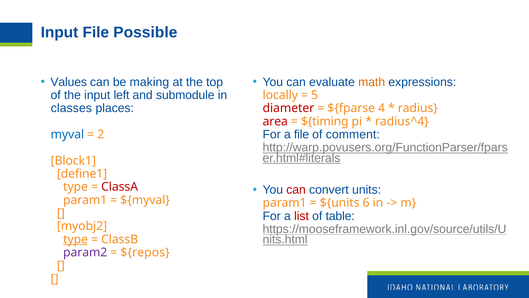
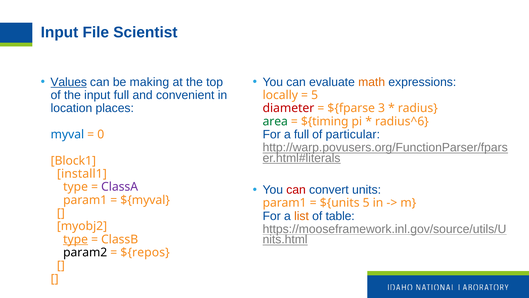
Possible: Possible -> Scientist (145, 32)
Values underline: none -> present (69, 82)
input left: left -> full (121, 95)
submodule: submodule -> convenient (185, 95)
classes: classes -> location (71, 108)
4: 4 -> 3 (381, 108)
area colour: red -> green (275, 121)
radius^4: radius^4 -> radius^6 (402, 121)
a file: file -> full (302, 134)
comment: comment -> particular (353, 134)
2: 2 -> 0 (101, 134)
define1: define1 -> install1 (82, 174)
ClassA colour: red -> purple (120, 187)
${units 6: 6 -> 5 (366, 203)
list colour: red -> orange (301, 216)
param2 colour: purple -> black (85, 252)
